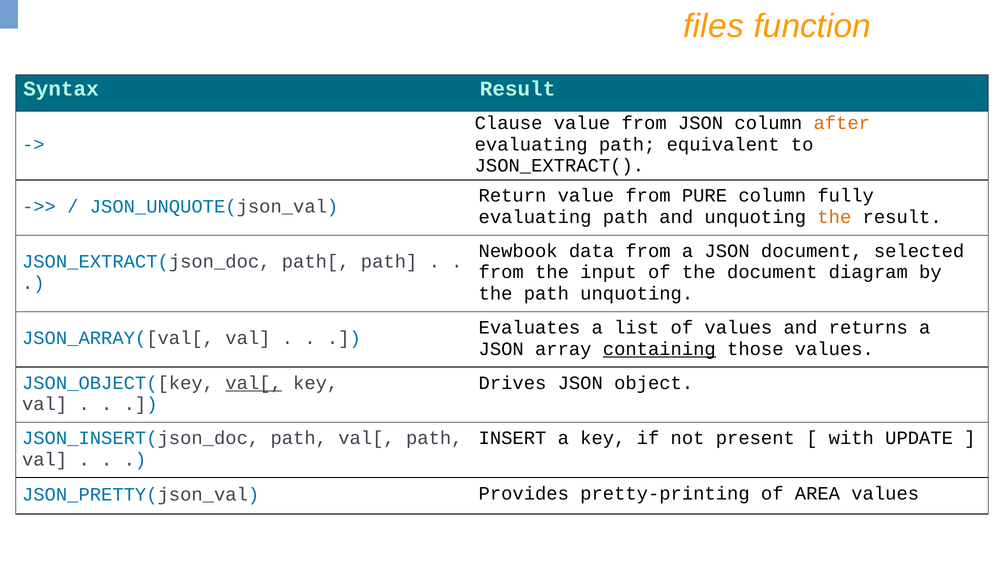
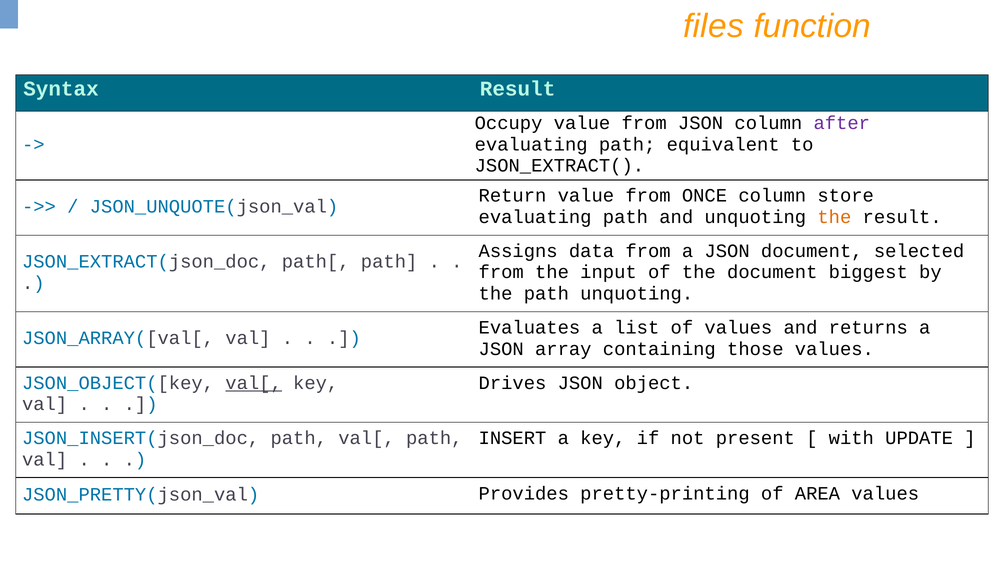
Clause: Clause -> Occupy (509, 123)
after colour: orange -> purple (842, 123)
PURE: PURE -> ONCE (704, 196)
fully: fully -> store (846, 196)
Newbook: Newbook -> Assigns (518, 251)
diagram: diagram -> biggest (868, 272)
containing underline: present -> none (659, 349)
